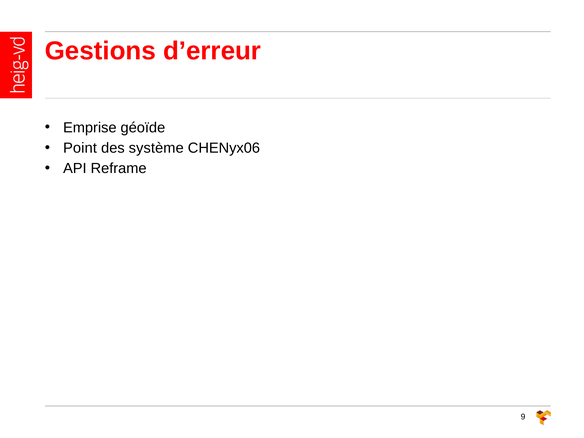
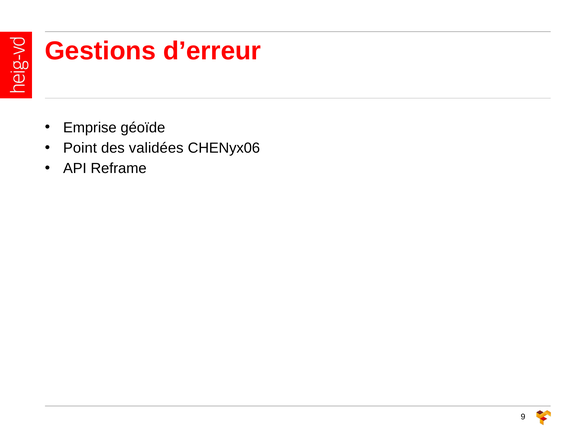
système: système -> validées (156, 148)
